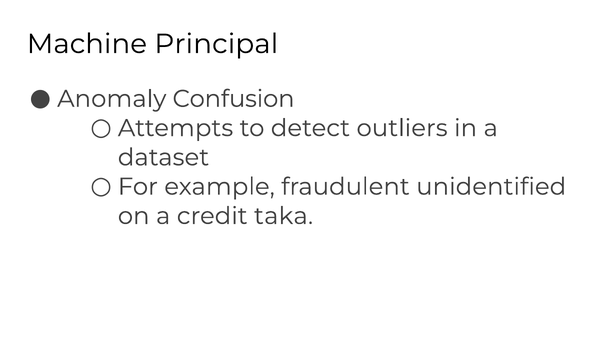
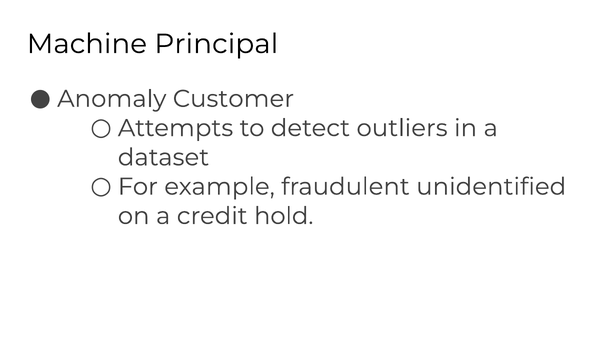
Confusion: Confusion -> Customer (233, 99)
taka: taka -> hold (284, 216)
